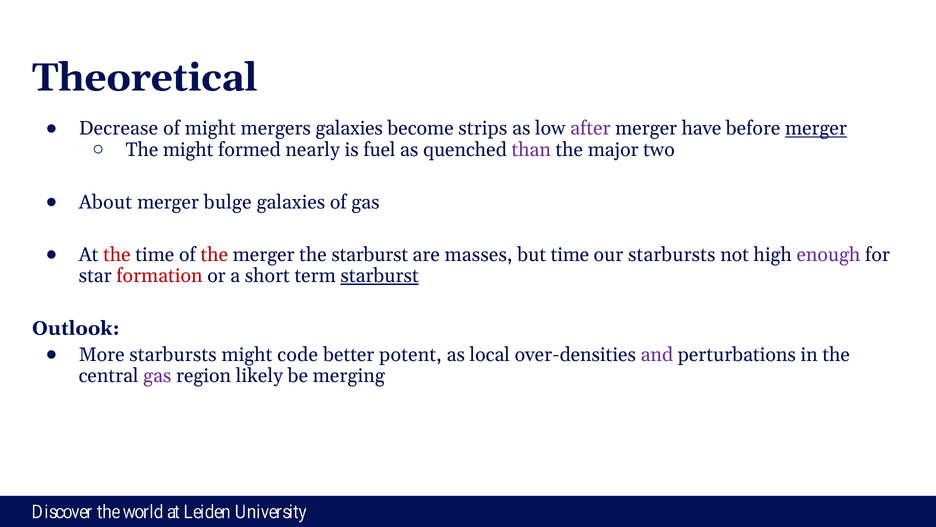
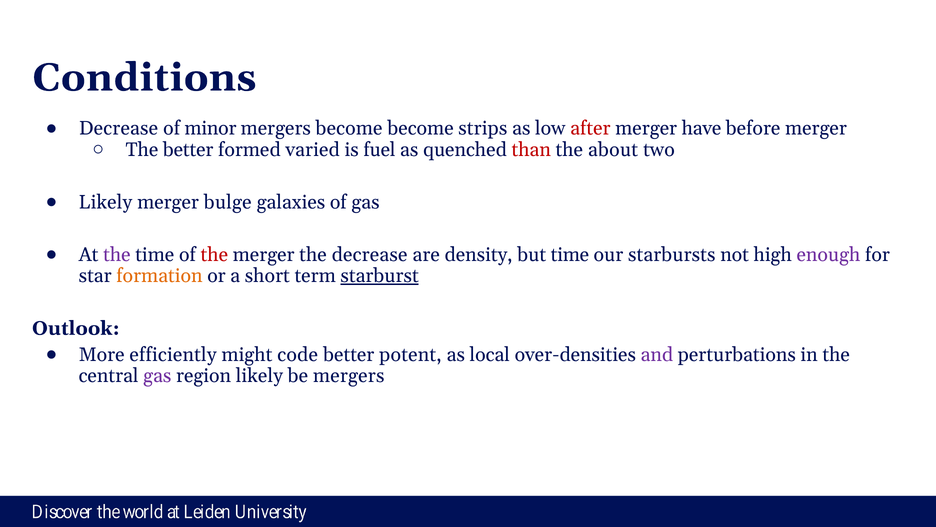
Theoretical: Theoretical -> Conditions (144, 78)
of might: might -> minor (211, 128)
mergers galaxies: galaxies -> become (349, 128)
after colour: purple -> red (590, 128)
merger underline: present -> none (816, 128)
The might: might -> better (188, 149)
nearly: nearly -> varied (313, 149)
than colour: purple -> red (531, 149)
major: major -> about (613, 149)
About: About -> Likely (105, 202)
the colour: red -> purple (117, 254)
the starburst: starburst -> decrease (370, 254)
masses: masses -> density (479, 254)
formation colour: red -> orange (159, 276)
More starbursts: starbursts -> efficiently (173, 354)
be merging: merging -> mergers (349, 375)
